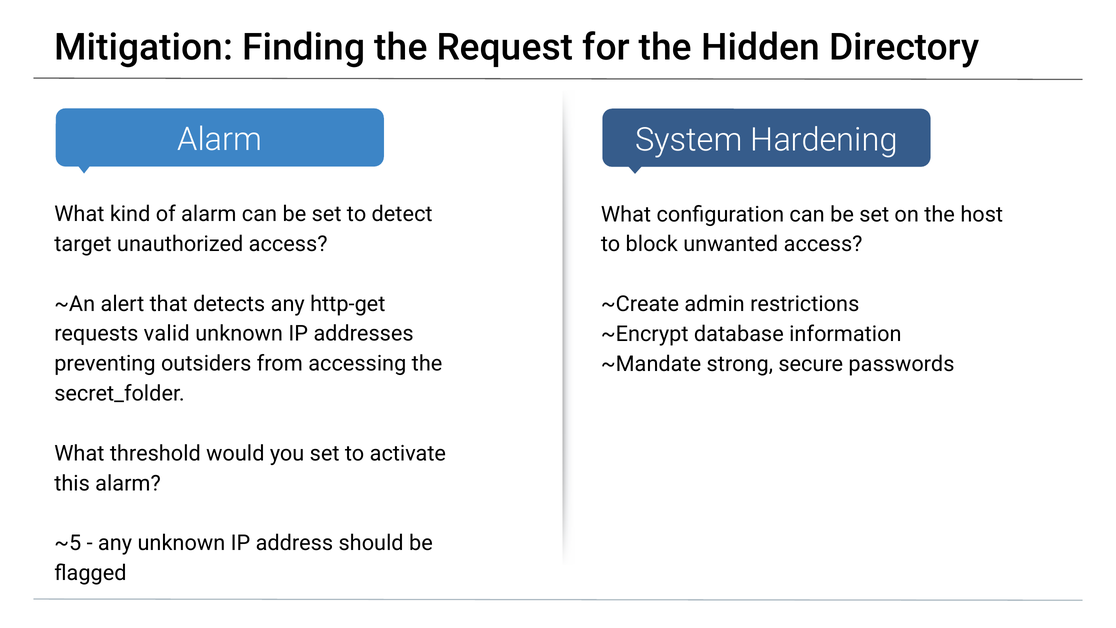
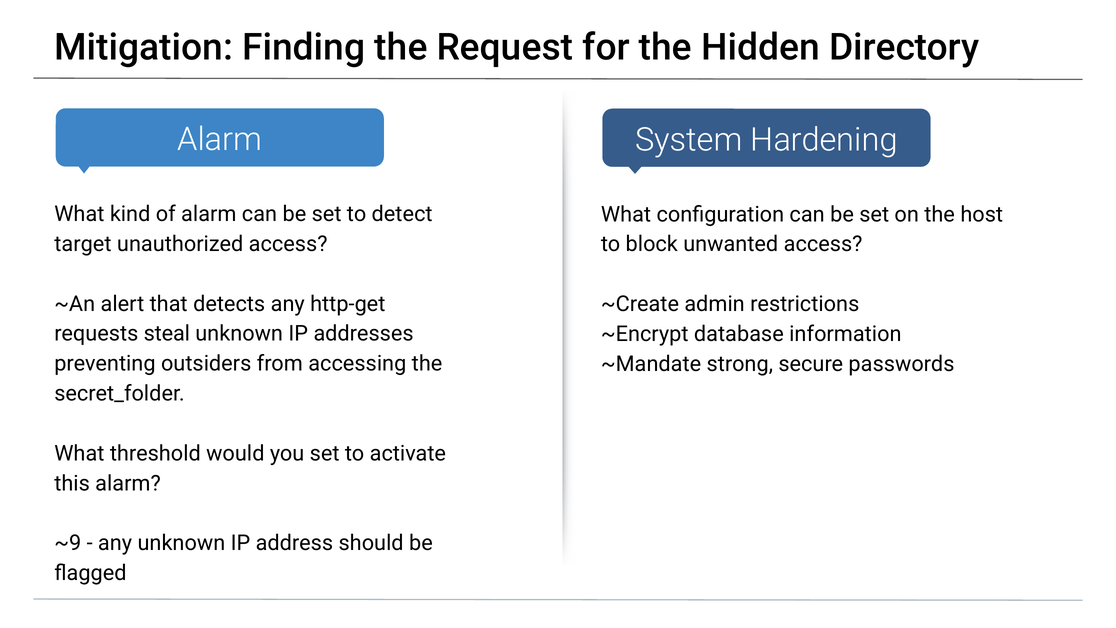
valid: valid -> steal (167, 334)
~5: ~5 -> ~9 (68, 543)
